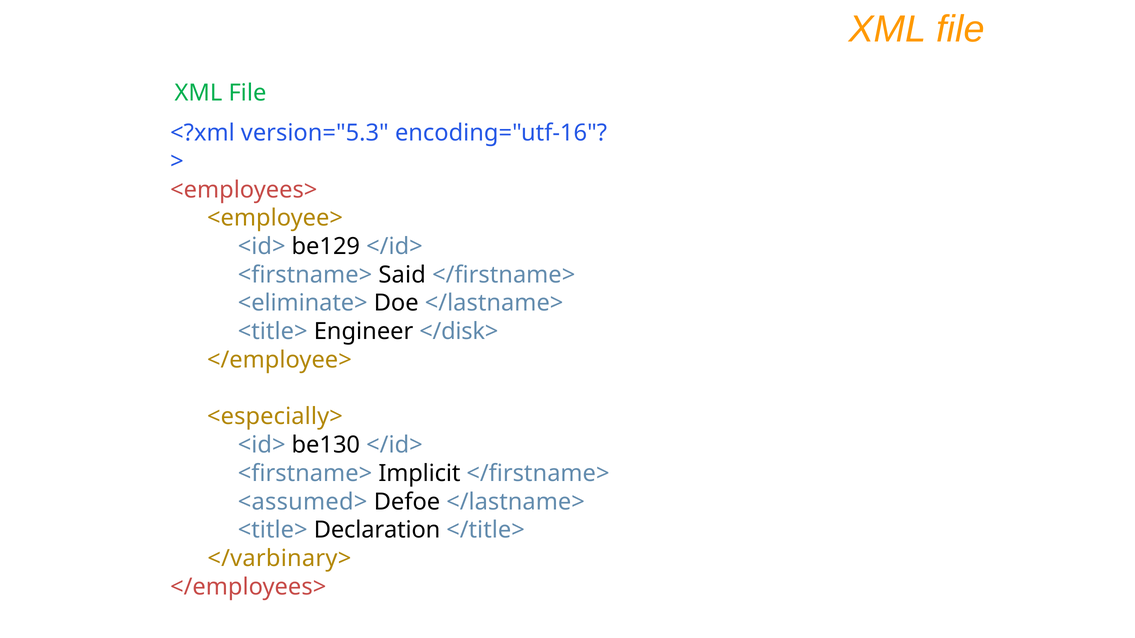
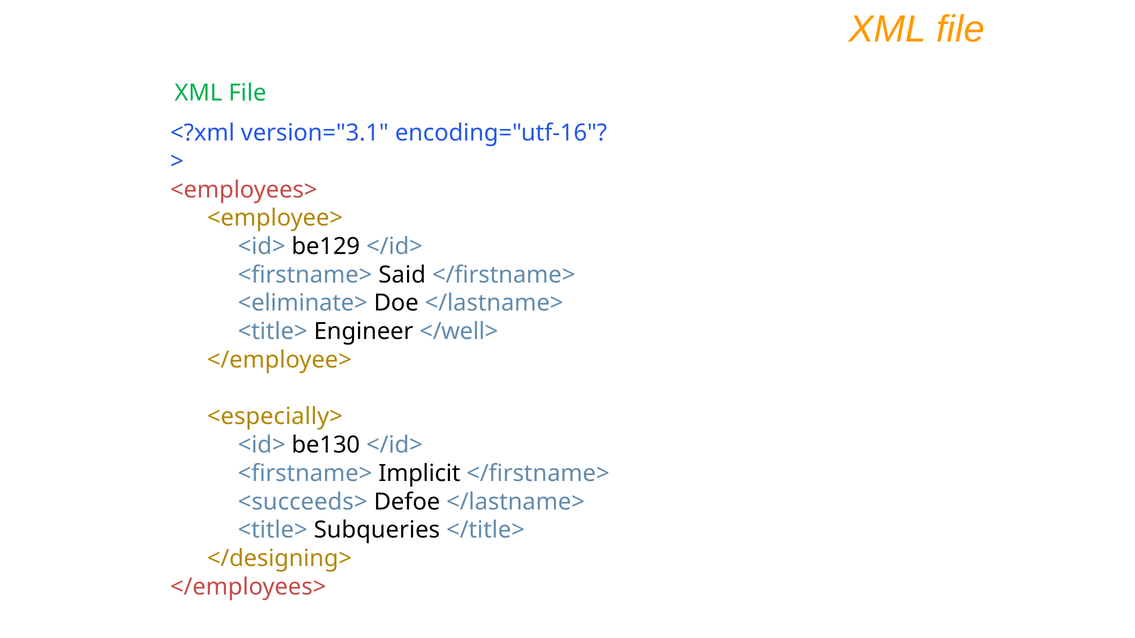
version="5.3: version="5.3 -> version="3.1 (315, 133)
</disk>: </disk> -> </well> (459, 332)
<assumed>: <assumed> -> <succeeds> (303, 502)
Declaration: Declaration -> Subqueries (377, 530)
</varbinary>: </varbinary> -> </designing> (280, 559)
